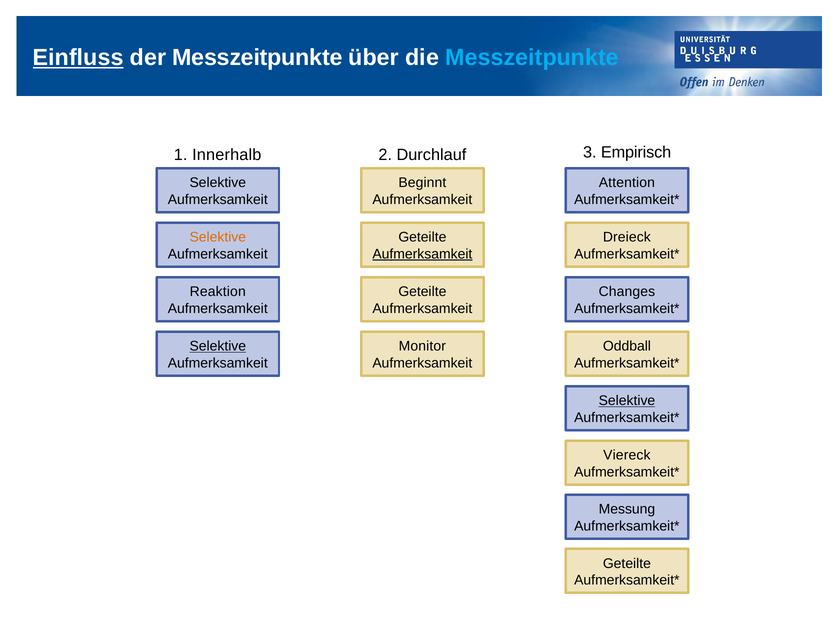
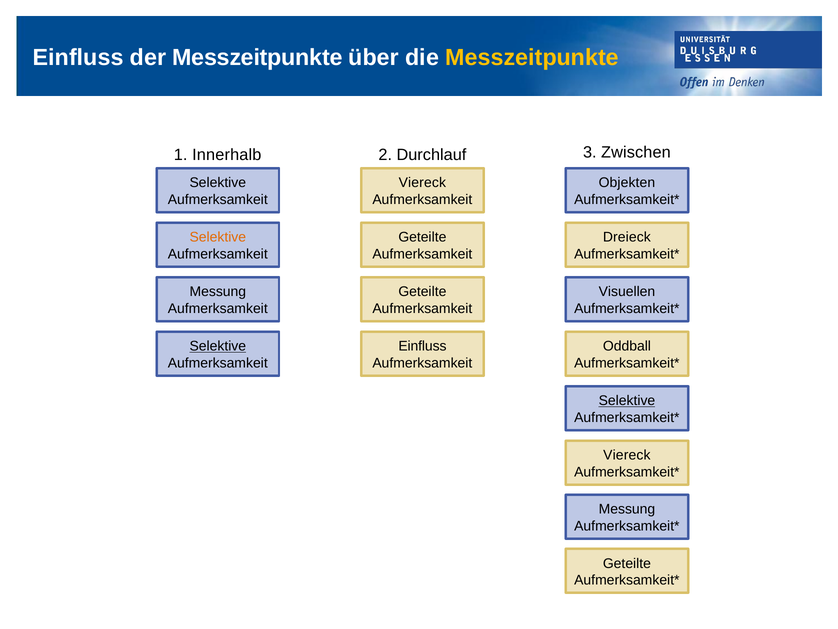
Einfluss underline: present -> none (78, 58)
Messzeitpunkte colour: light blue -> yellow (532, 58)
Empirisch: Empirisch -> Zwischen (636, 152)
Beginnt: Beginnt -> Viereck (422, 183)
Attention: Attention -> Objekten (627, 183)
Aufmerksamkeit underline: present -> none (422, 254)
Reaktion: Reaktion -> Messung (218, 292)
Changes: Changes -> Visuellen (627, 292)
Monitor: Monitor -> Einfluss (422, 346)
